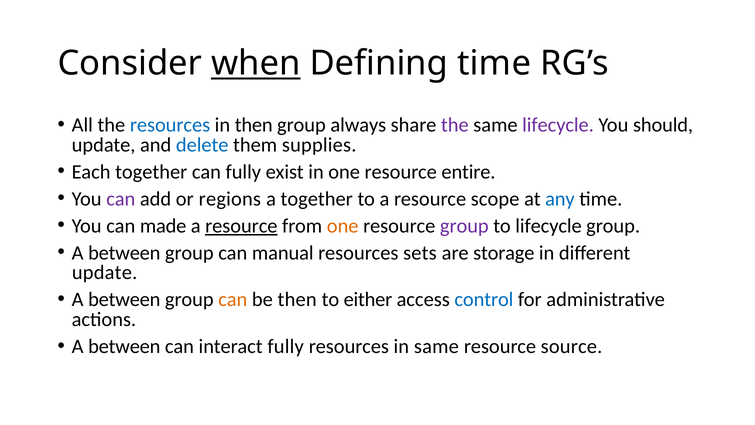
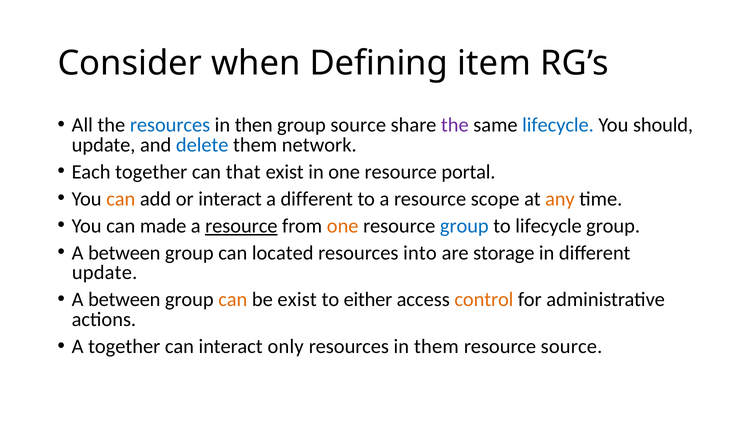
when underline: present -> none (256, 63)
Defining time: time -> item (494, 63)
group always: always -> source (358, 125)
lifecycle colour: purple -> blue (558, 125)
supplies: supplies -> network (319, 145)
can fully: fully -> that (243, 172)
entire: entire -> portal (469, 172)
can colour: purple -> orange (121, 199)
or regions: regions -> interact (230, 199)
a together: together -> different (317, 199)
any colour: blue -> orange (560, 199)
group colour: purple -> blue (464, 226)
manual: manual -> located (283, 253)
sets: sets -> into (420, 253)
be then: then -> exist (297, 299)
control colour: blue -> orange (484, 299)
between: between -> together (124, 346)
interact fully: fully -> only (286, 346)
in same: same -> them (436, 346)
